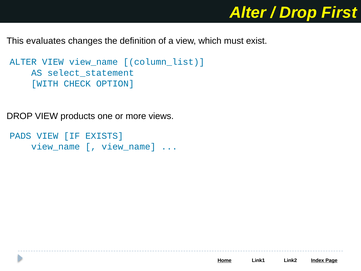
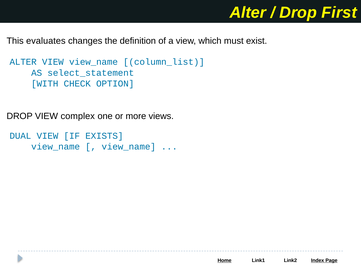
products: products -> complex (78, 116)
PADS: PADS -> DUAL (20, 136)
